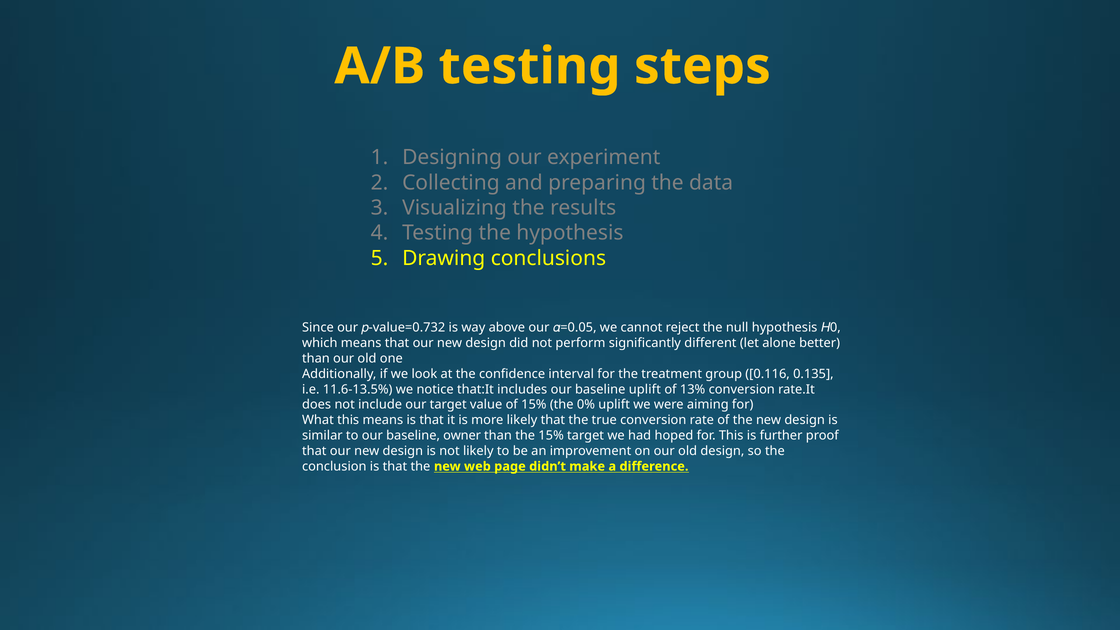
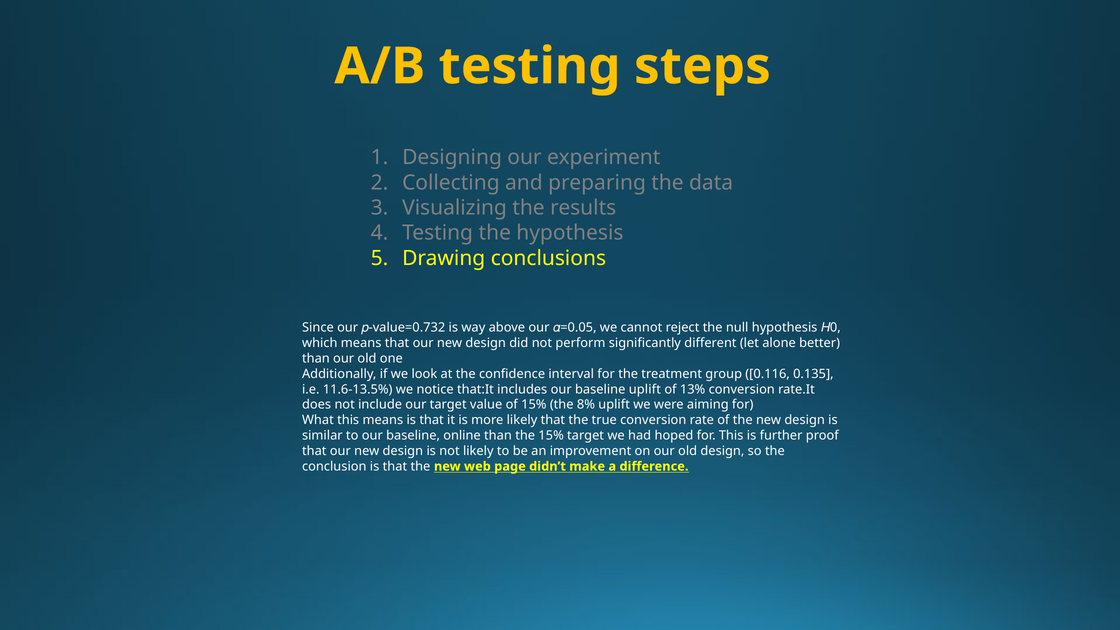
0%: 0% -> 8% (586, 405)
owner: owner -> online (462, 436)
